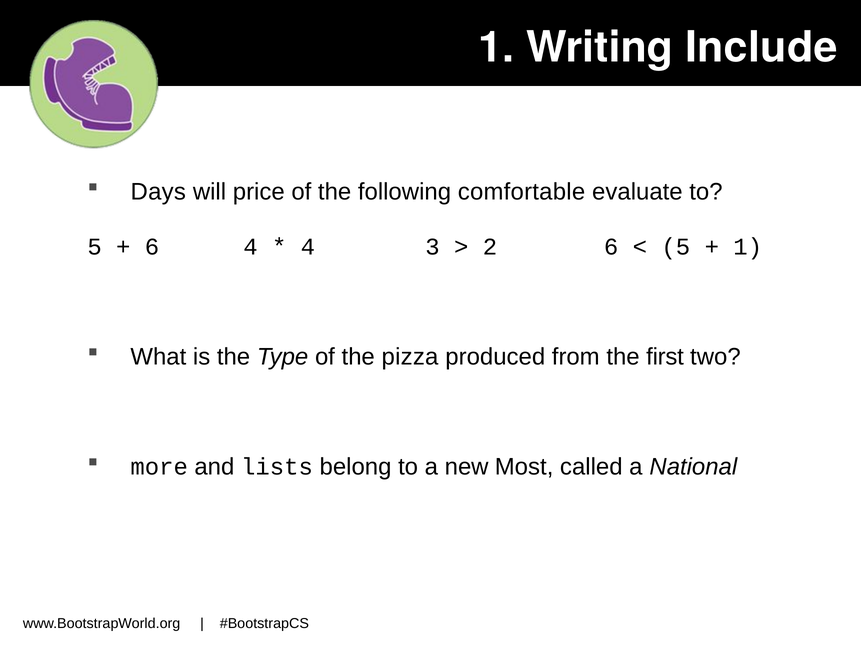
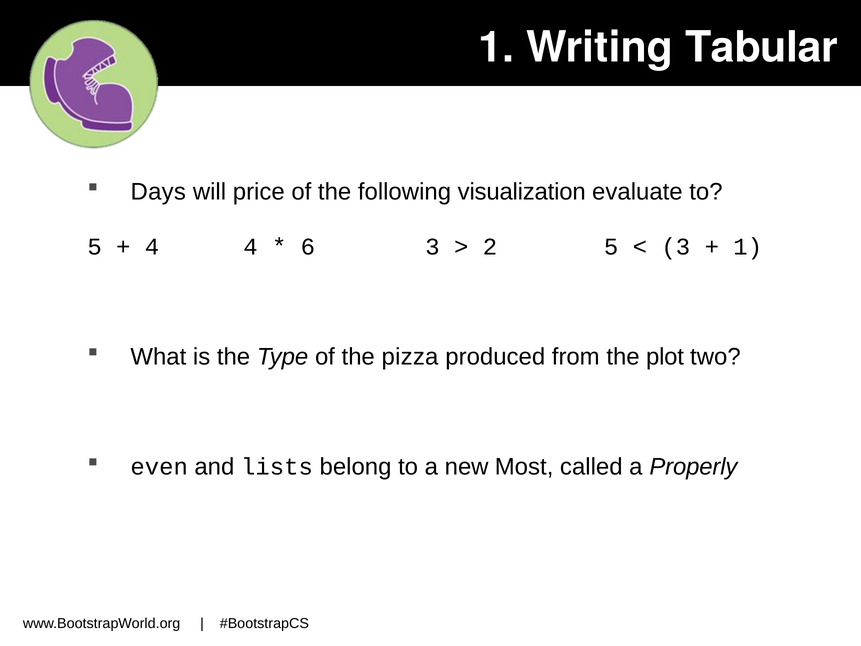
Include: Include -> Tabular (762, 47)
comfortable: comfortable -> visualization (522, 192)
6: 6 -> 4 (152, 247)
4: 4 -> 6 (308, 247)
2 6: 6 -> 5 (611, 247)
5: 5 -> 3 (676, 247)
first: first -> plot (665, 357)
more: more -> even (159, 467)
National: National -> Properly (693, 467)
